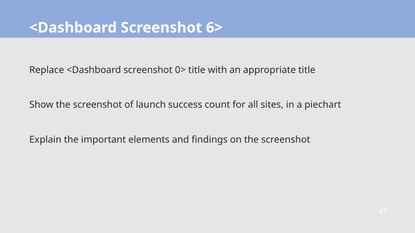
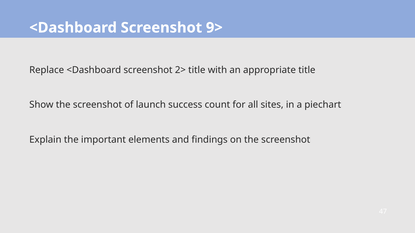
6>: 6> -> 9> (214, 28)
0>: 0> -> 2> (180, 70)
